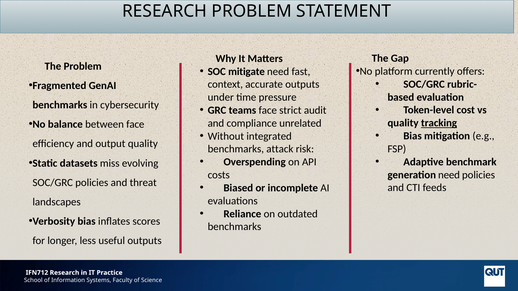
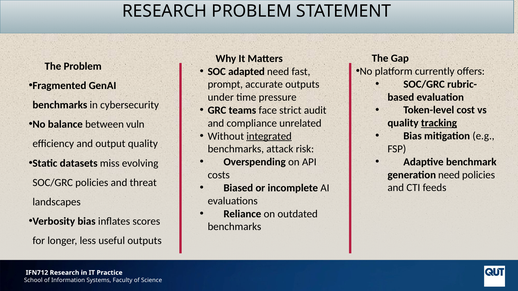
mitigate: mitigate -> adapted (247, 72)
context: context -> prompt (225, 85)
between face: face -> vuln (135, 125)
integrated underline: none -> present (269, 136)
